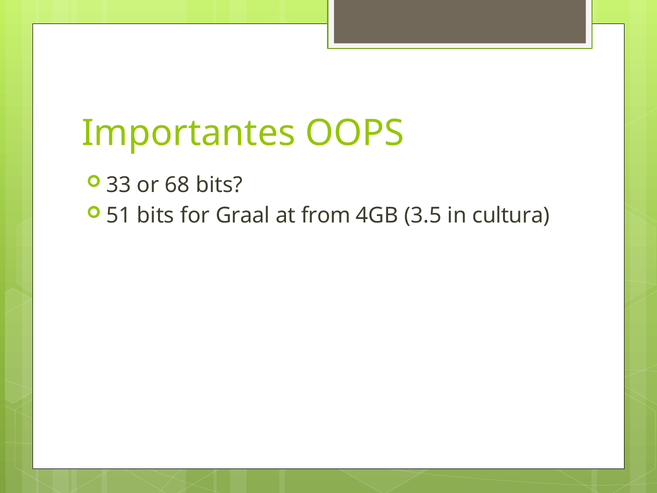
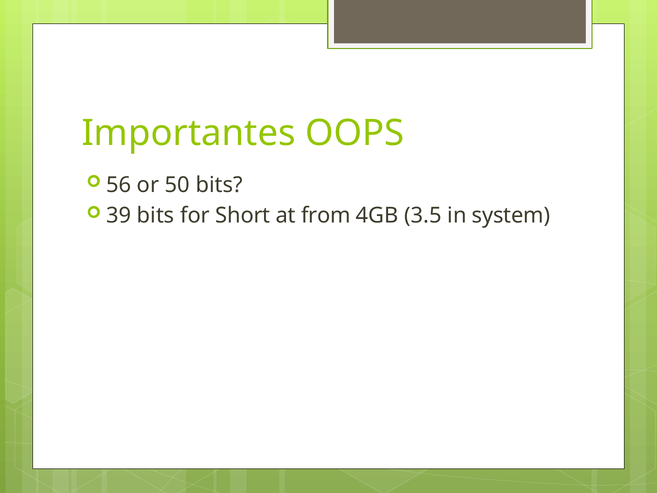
33: 33 -> 56 (119, 185)
68: 68 -> 50 (177, 185)
51: 51 -> 39 (119, 216)
Graal: Graal -> Short (243, 216)
cultura: cultura -> system (511, 216)
